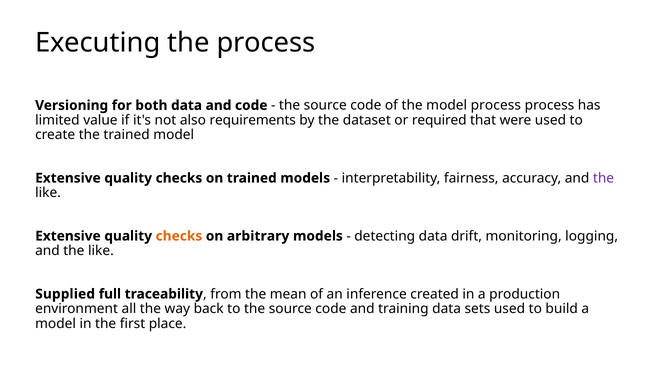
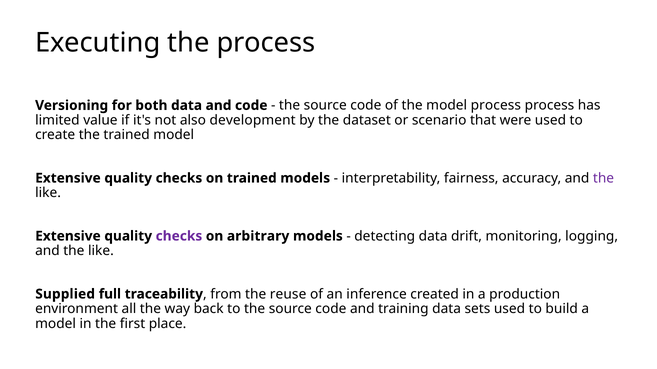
requirements: requirements -> development (253, 120)
required: required -> scenario (439, 120)
checks colour: orange -> purple (179, 236)
mean: mean -> reuse (288, 294)
